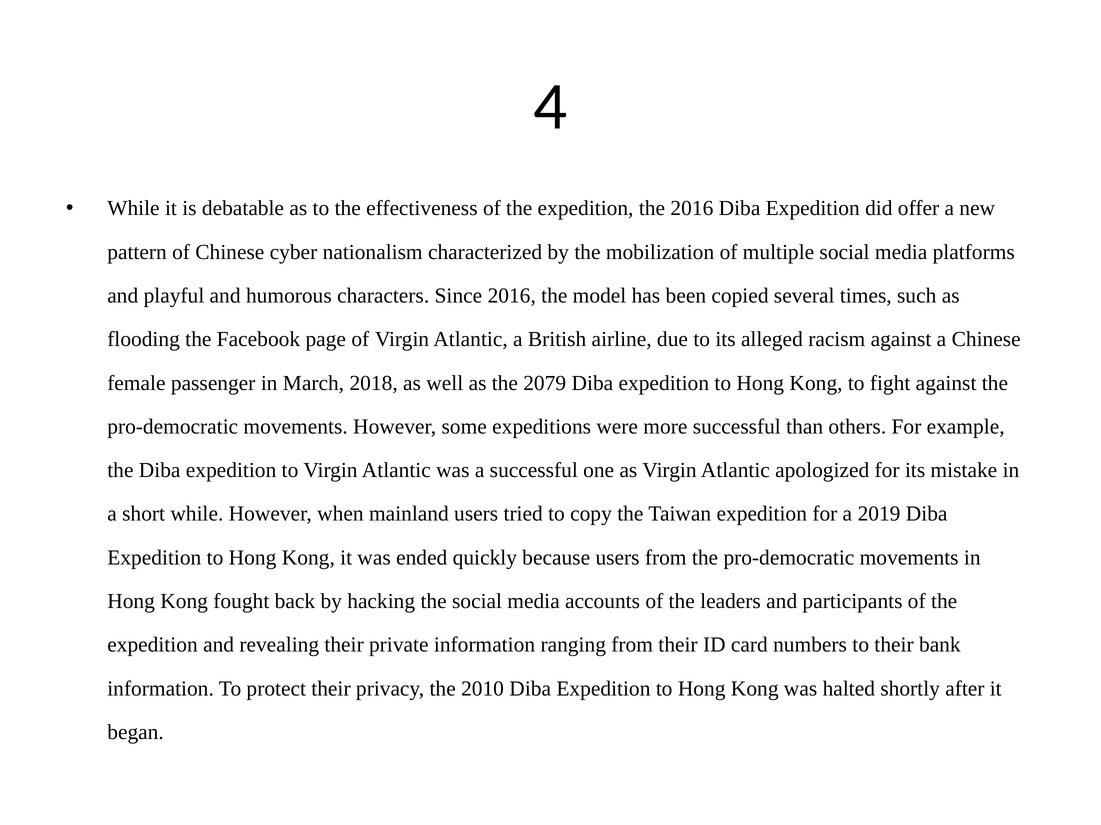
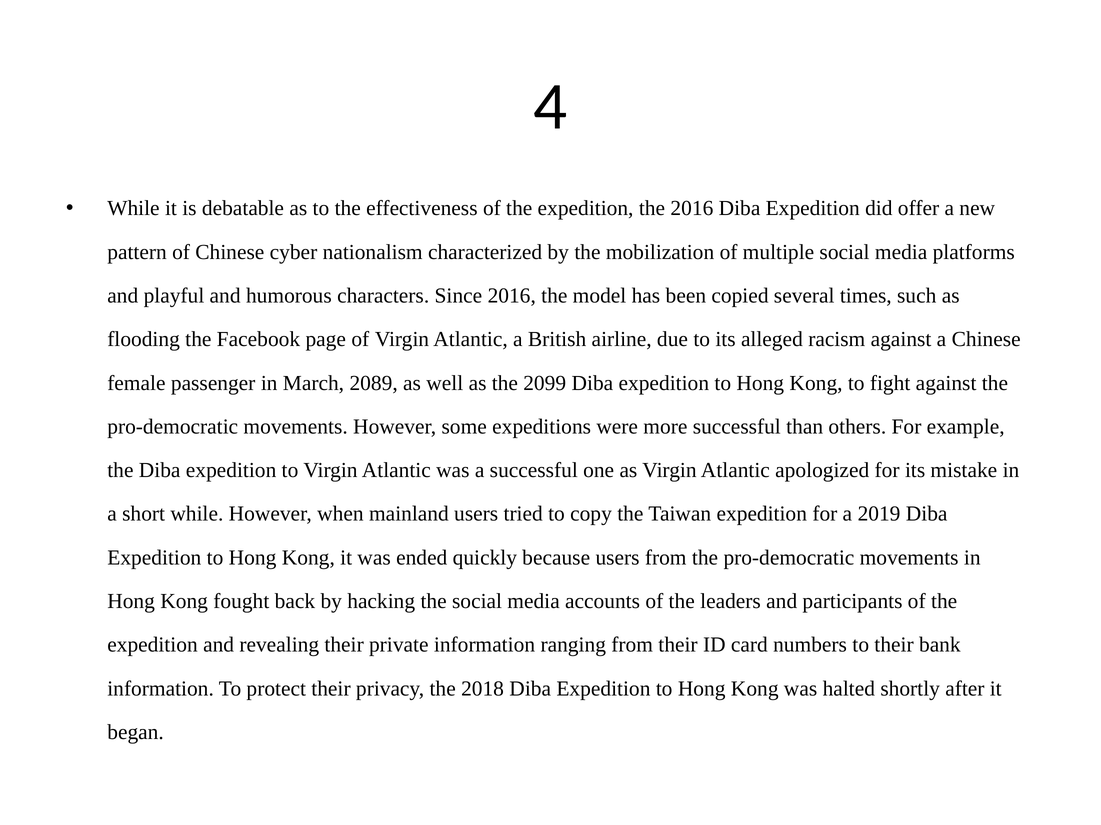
2018: 2018 -> 2089 (374, 383)
2079: 2079 -> 2099 (545, 383)
2010: 2010 -> 2018 (483, 689)
